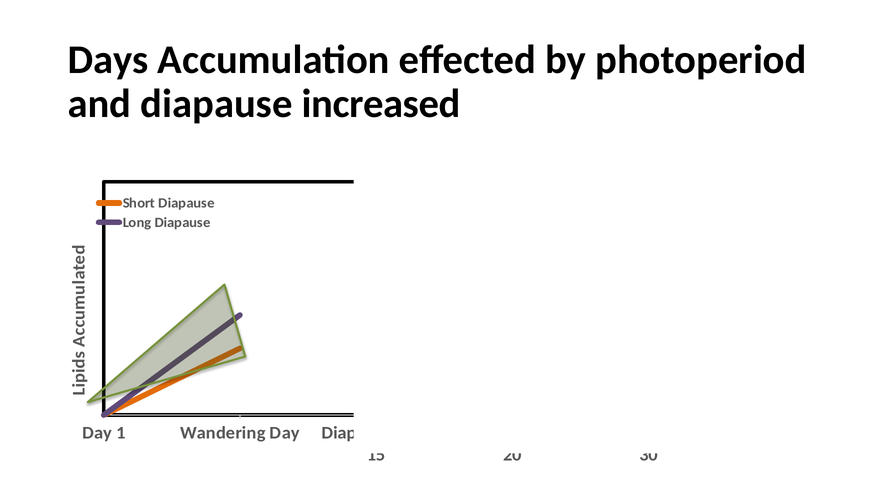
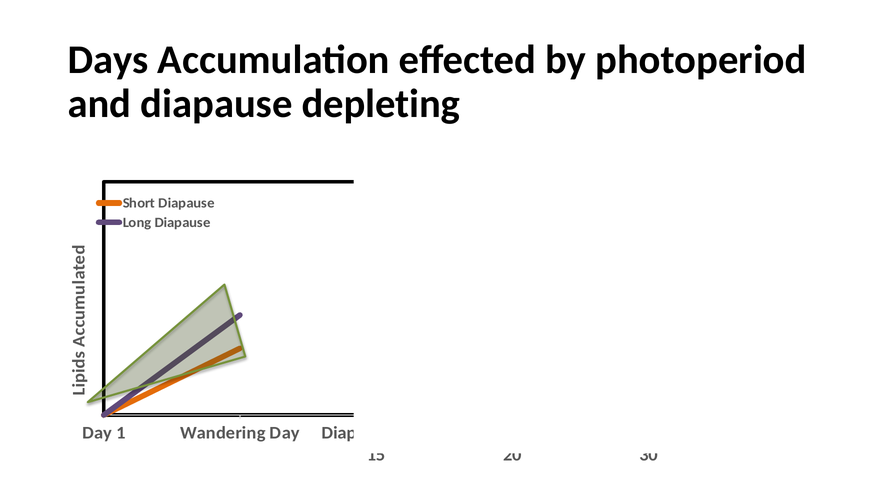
increased: increased -> depleting (381, 104)
